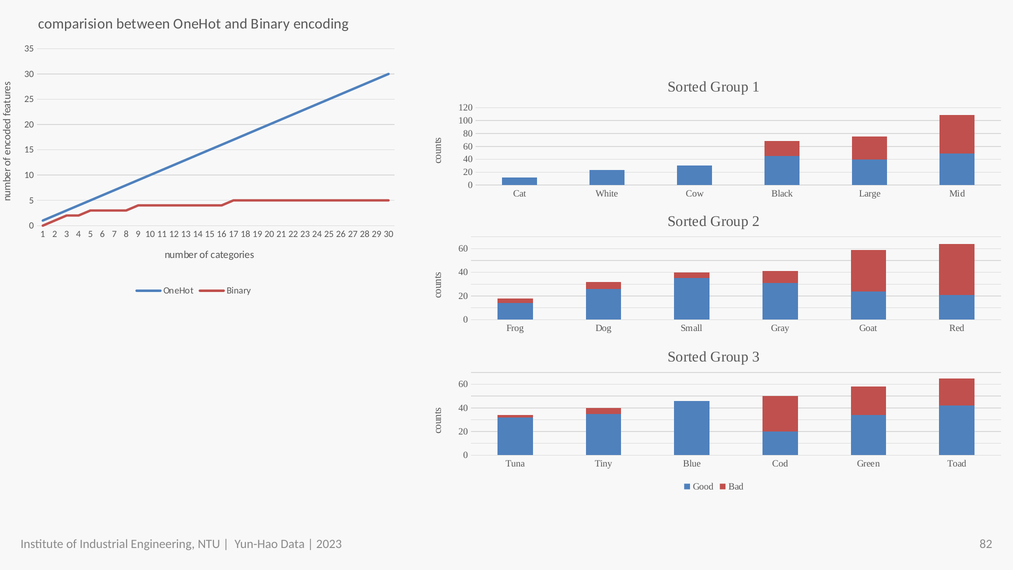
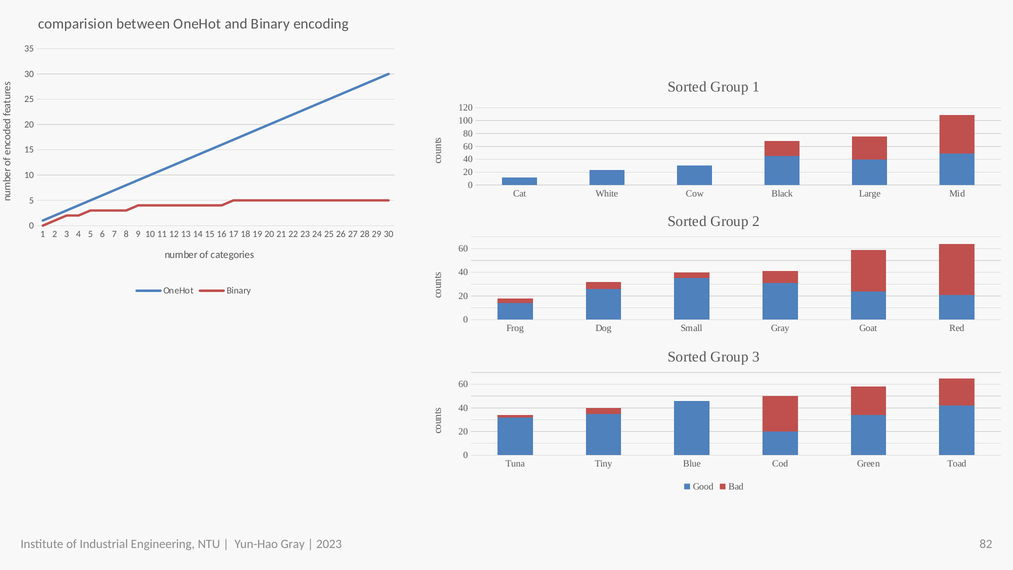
Yun-Hao Data: Data -> Gray (293, 544)
